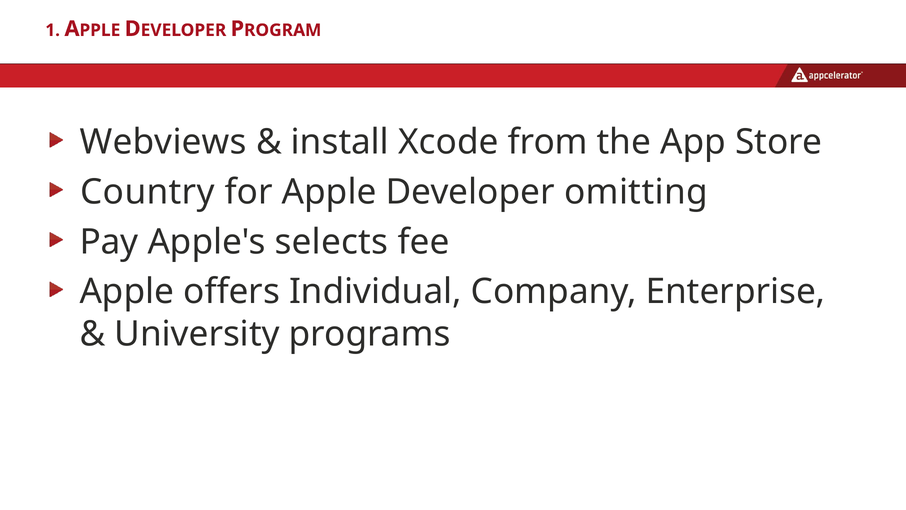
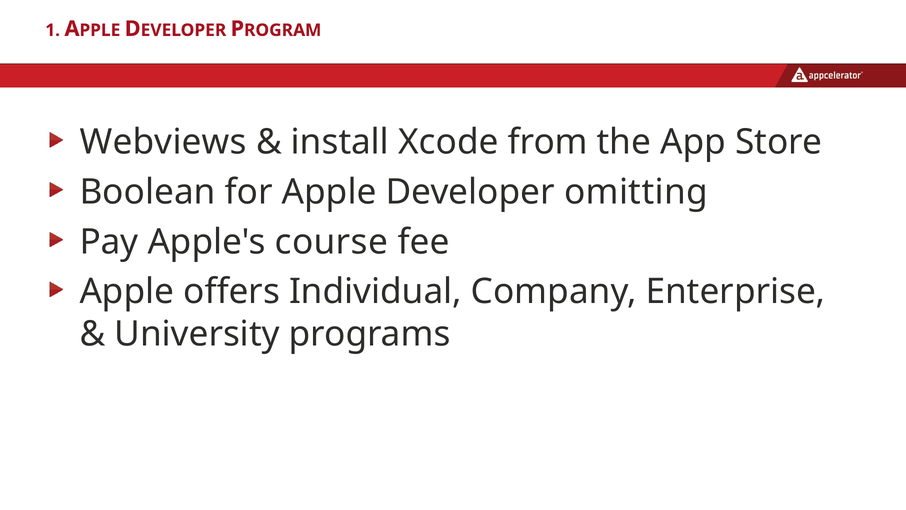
Country: Country -> Boolean (148, 192)
selects: selects -> course (331, 242)
